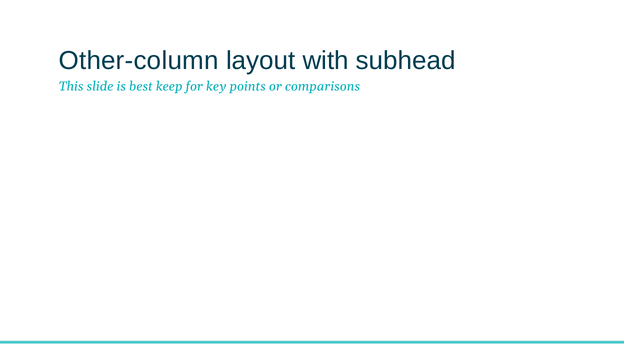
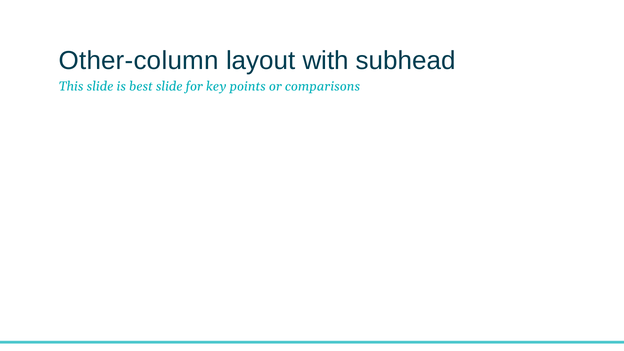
best keep: keep -> slide (169, 86)
